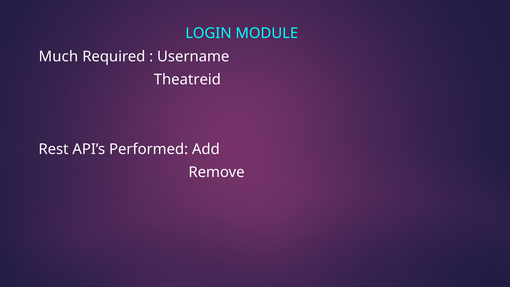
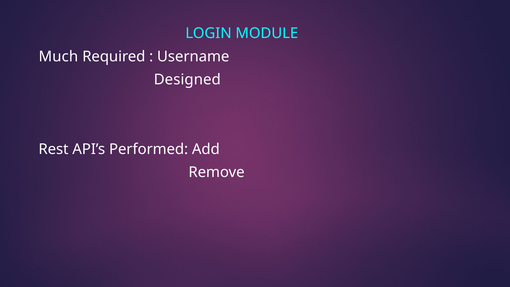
Theatreid: Theatreid -> Designed (187, 80)
